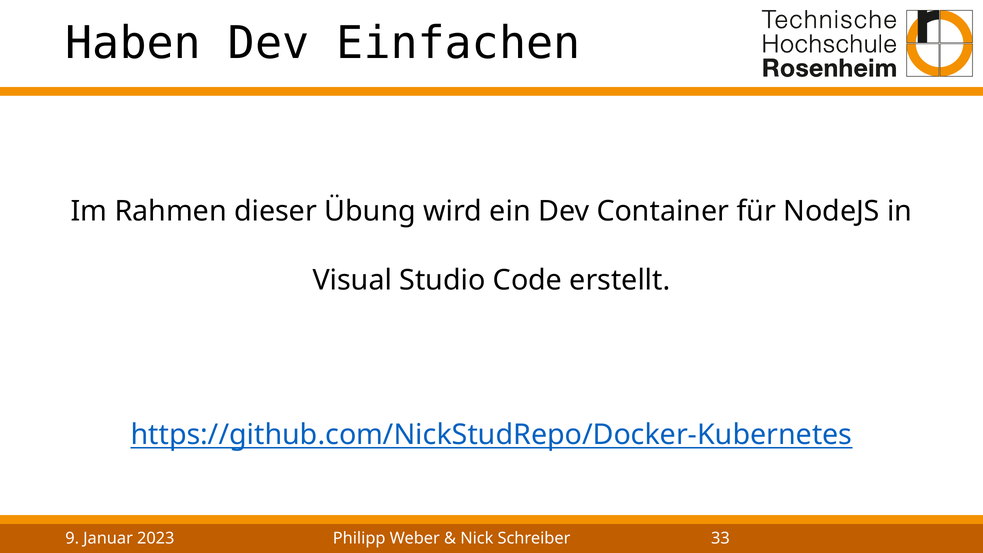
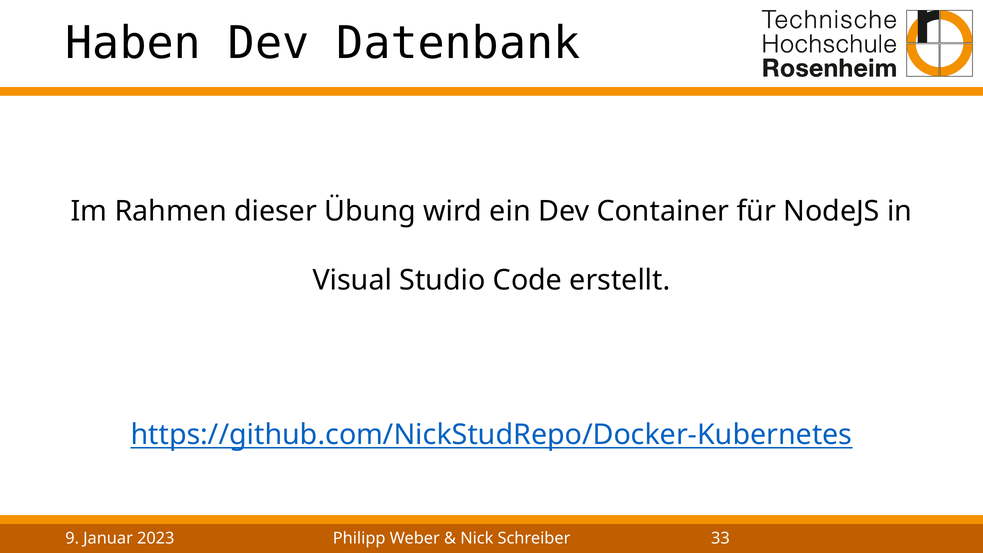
Einfachen: Einfachen -> Datenbank (458, 43)
